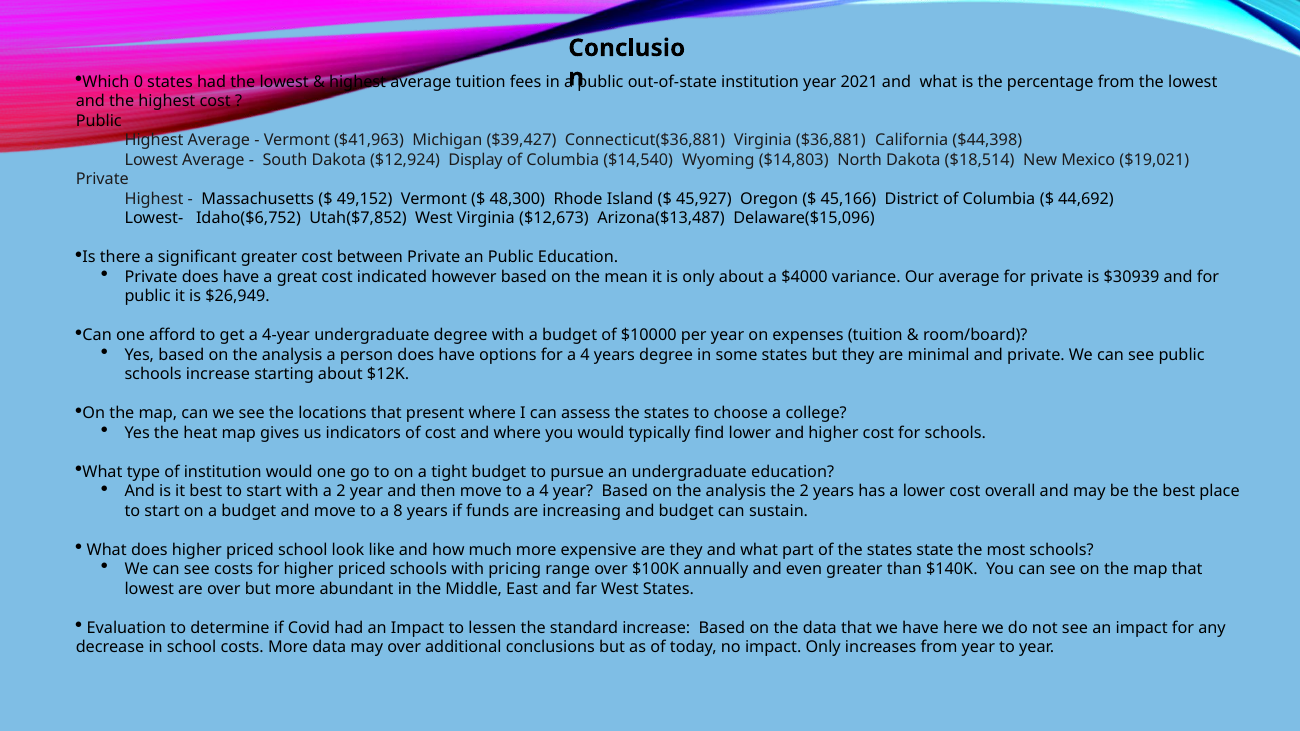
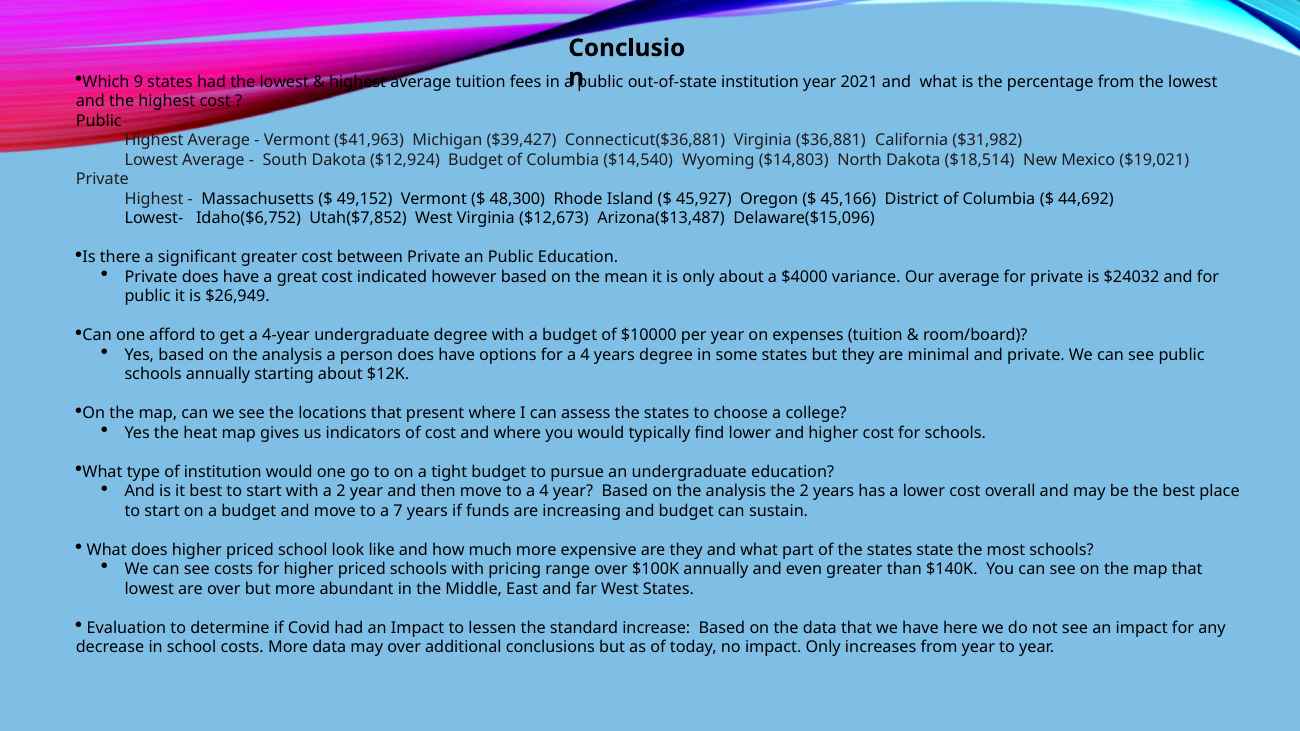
0: 0 -> 9 (138, 82)
$44,398: $44,398 -> $31,982 (987, 140)
$12,924 Display: Display -> Budget (476, 160)
$30939: $30939 -> $24032 (1132, 277)
schools increase: increase -> annually (218, 374)
8: 8 -> 7 (398, 511)
